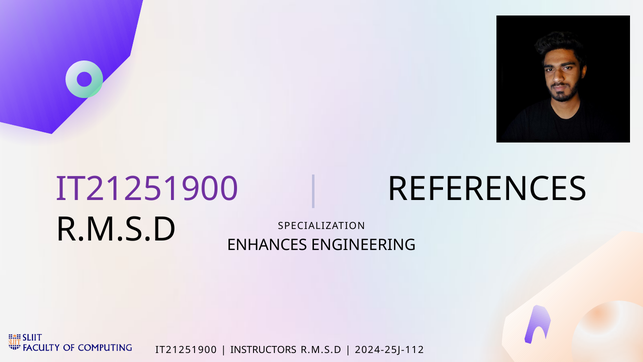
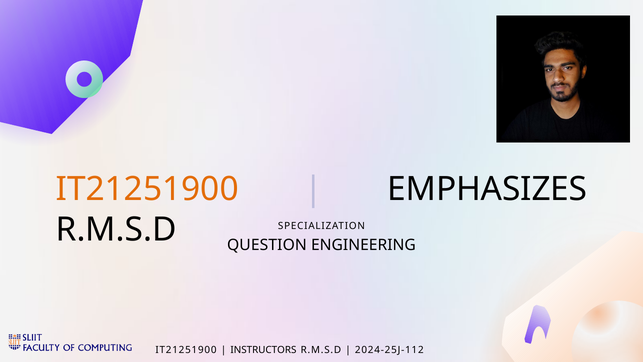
IT21251900 colour: purple -> orange (147, 189)
REFERENCES: REFERENCES -> EMPHASIZES (487, 189)
ENHANCES: ENHANCES -> QUESTION (267, 245)
